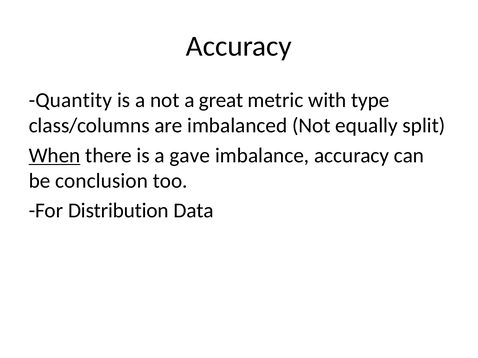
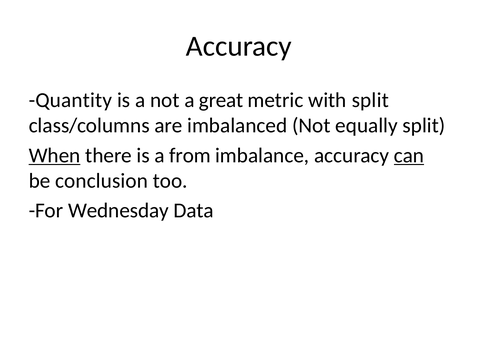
with type: type -> split (370, 100)
gave: gave -> from (190, 156)
can underline: none -> present (409, 156)
Distribution: Distribution -> Wednesday (118, 211)
